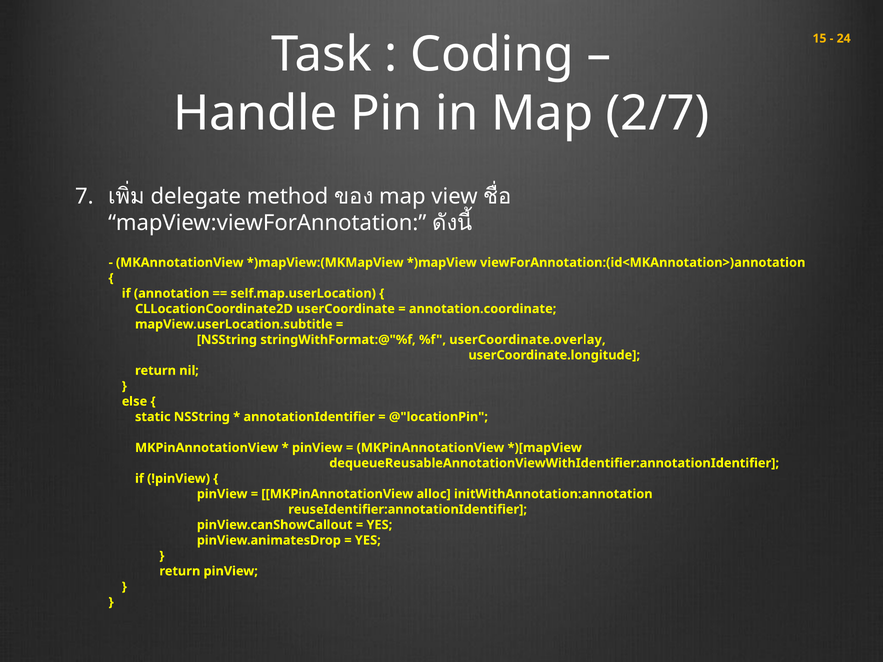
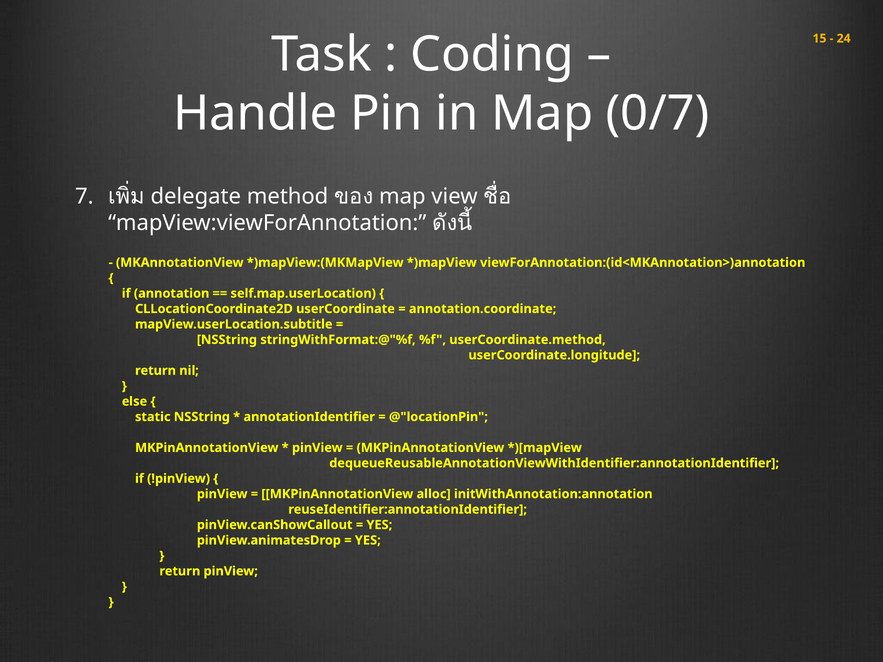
2/7: 2/7 -> 0/7 (658, 114)
userCoordinate.overlay: userCoordinate.overlay -> userCoordinate.method (527, 340)
